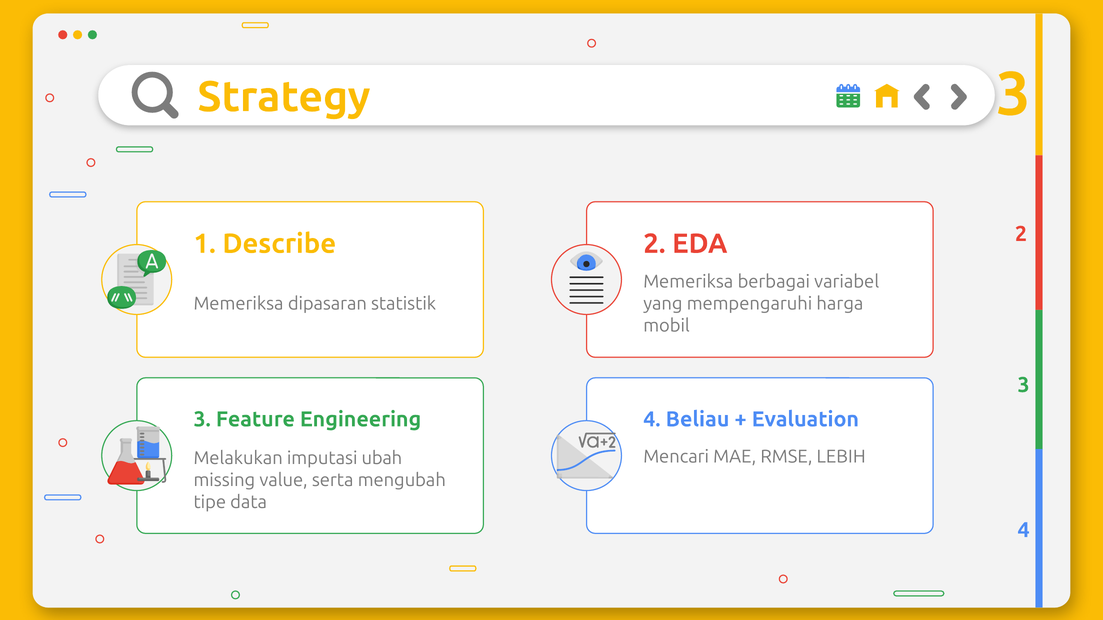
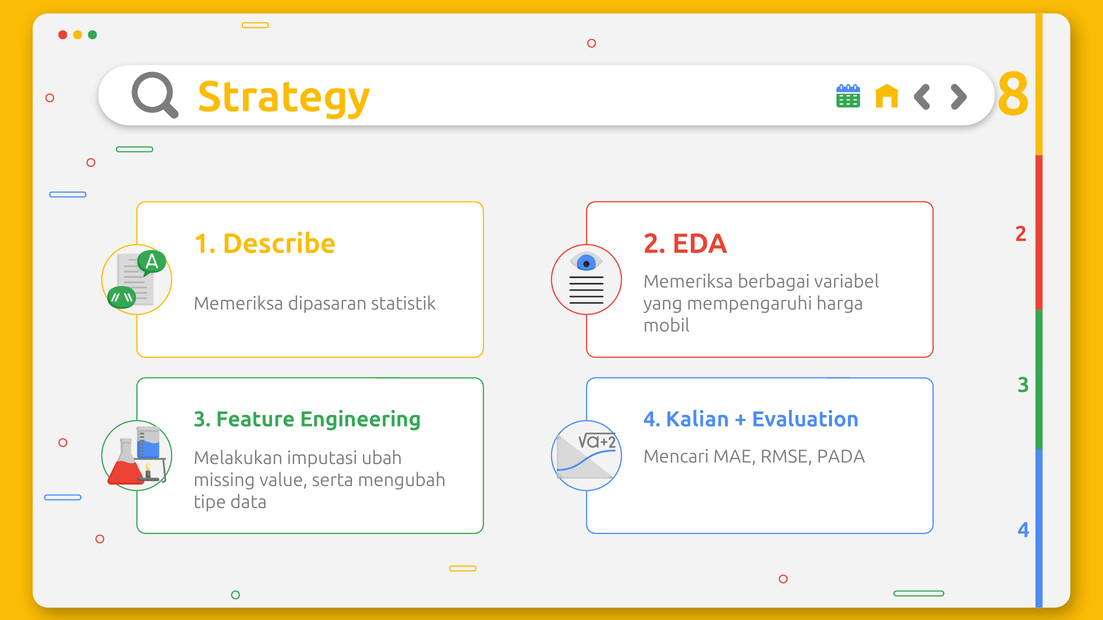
Strategy 3: 3 -> 8 (1013, 94)
Beliau: Beliau -> Kalian (697, 420)
LEBIH: LEBIH -> PADA (841, 457)
